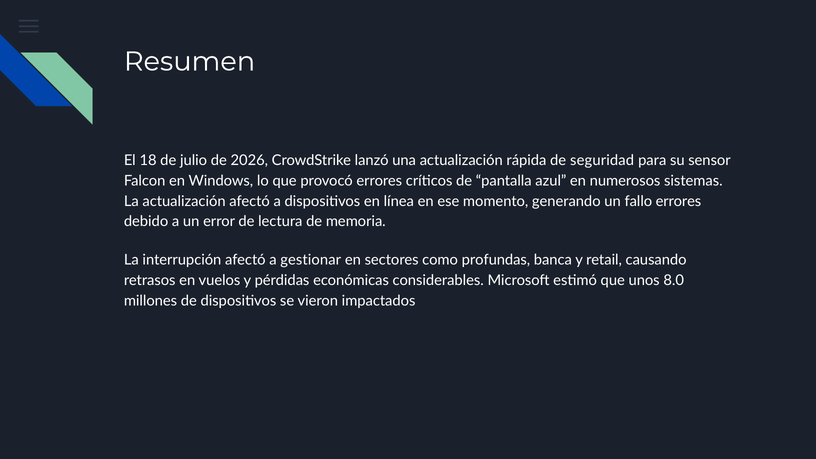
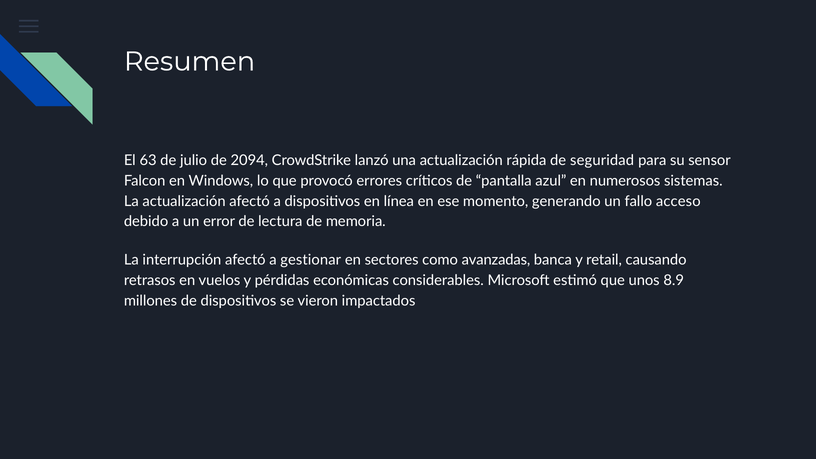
18: 18 -> 63 (148, 161)
2026: 2026 -> 2094 (249, 161)
fallo errores: errores -> acceso (678, 201)
profundas: profundas -> avanzadas (496, 260)
8.0: 8.0 -> 8.9 (674, 280)
